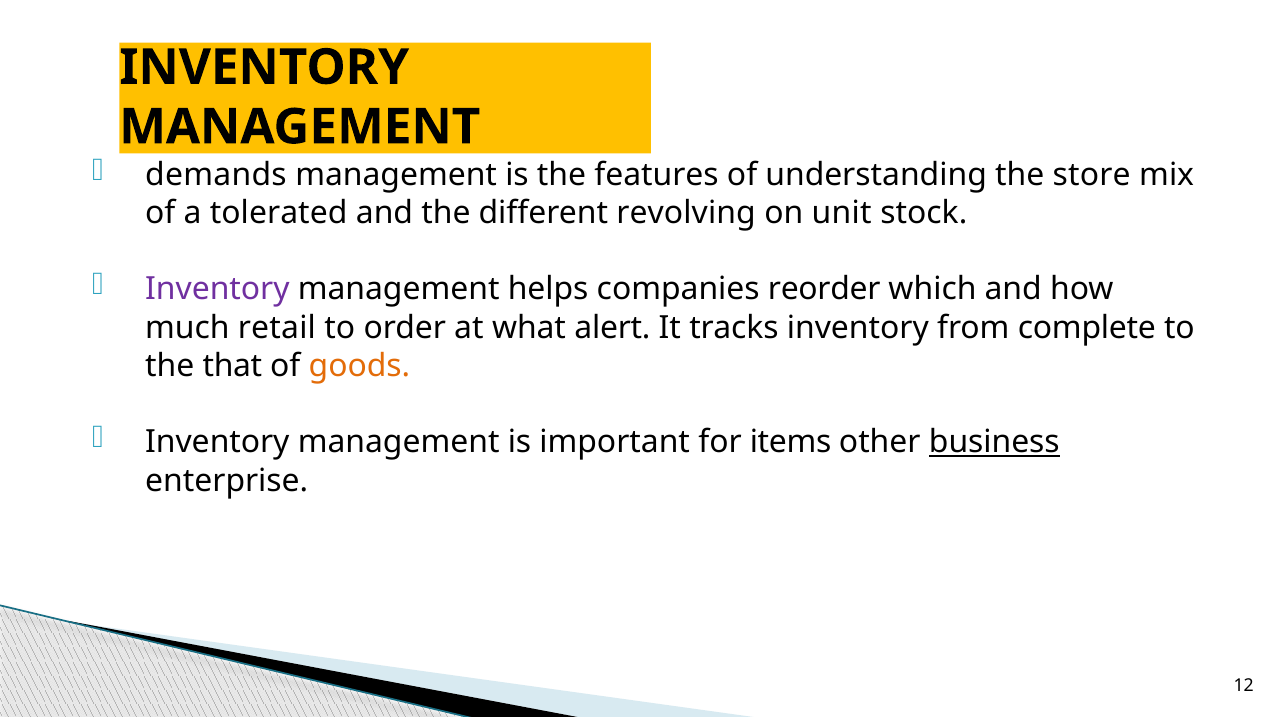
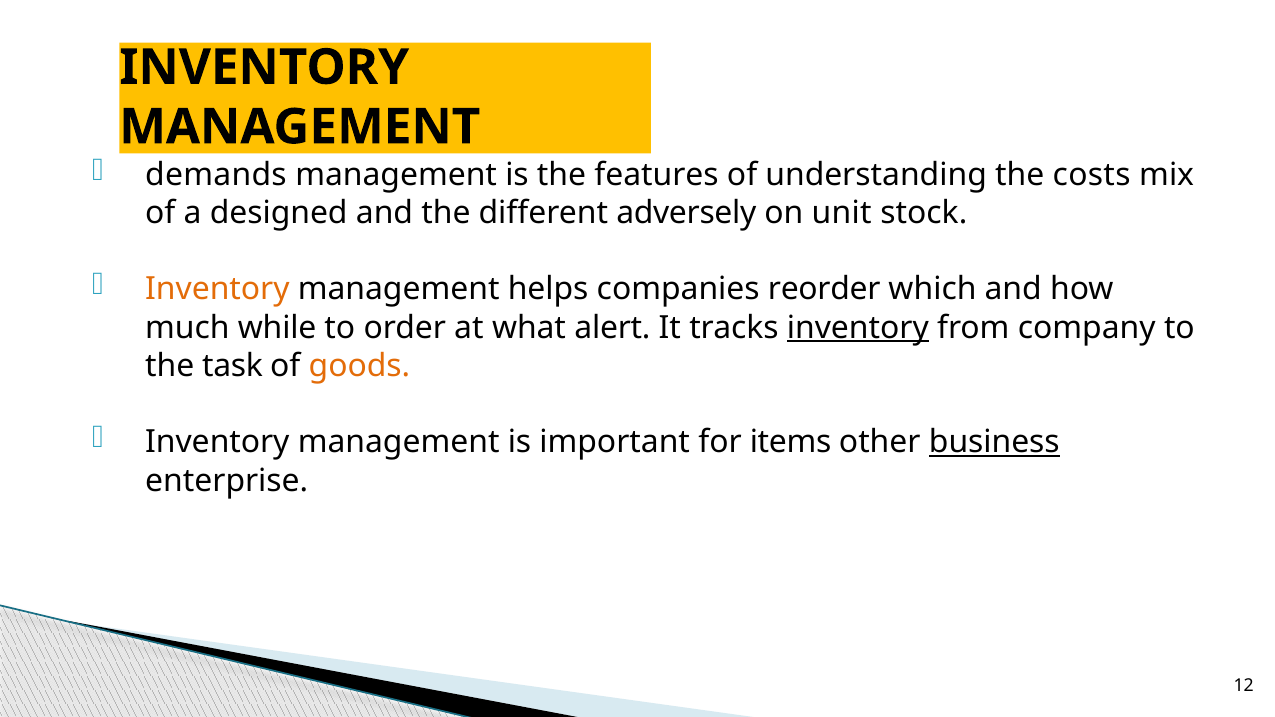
store: store -> costs (1092, 175)
tolerated: tolerated -> designed (279, 213)
revolving: revolving -> adversely (686, 213)
Inventory colour: purple -> orange (217, 290)
retail: retail -> while (277, 328)
inventory underline: none -> present (858, 328)
complete: complete -> company (1087, 328)
that: that -> task (232, 366)
